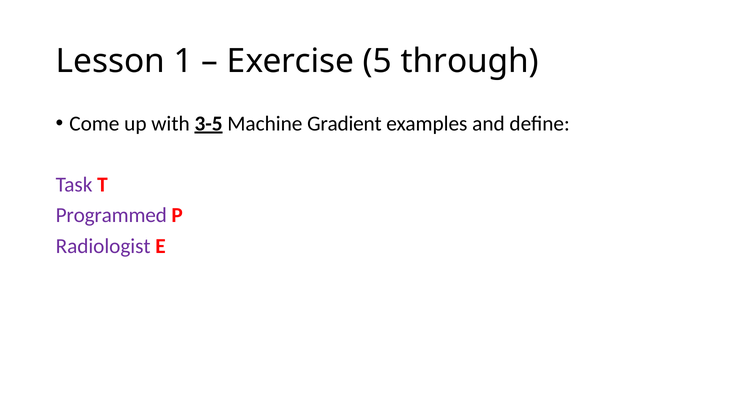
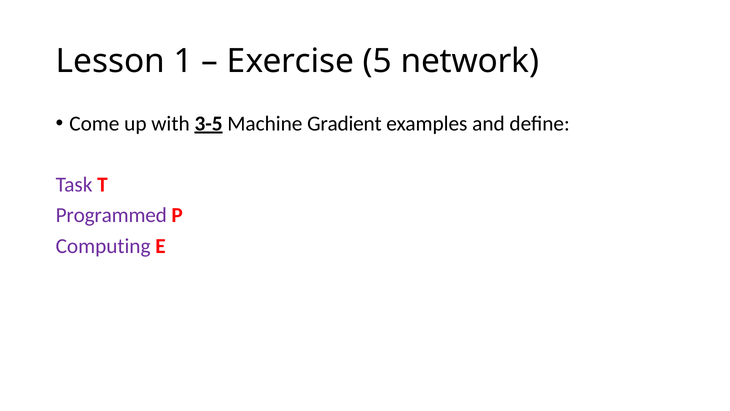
through: through -> network (470, 61)
Radiologist: Radiologist -> Computing (103, 246)
